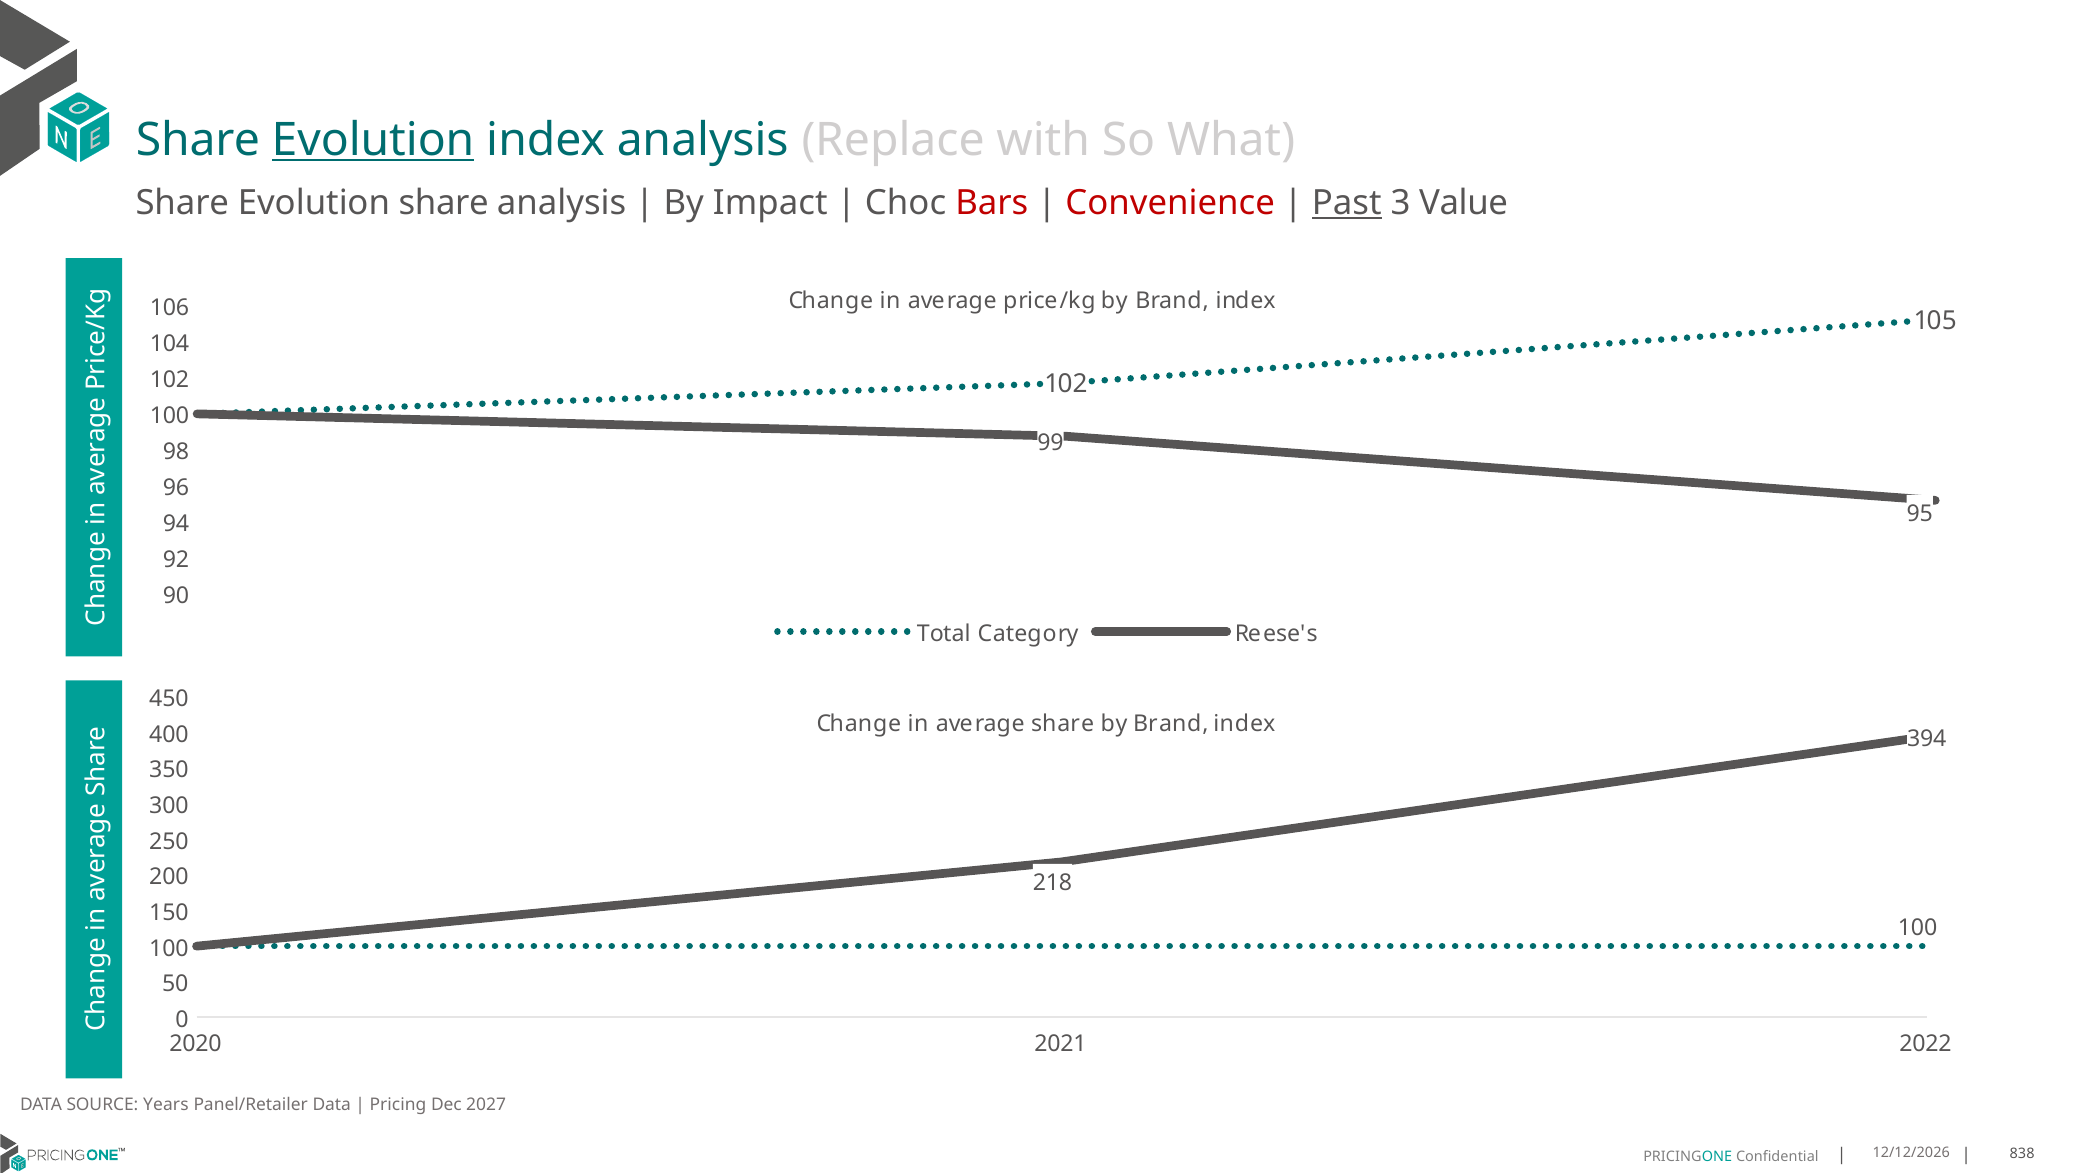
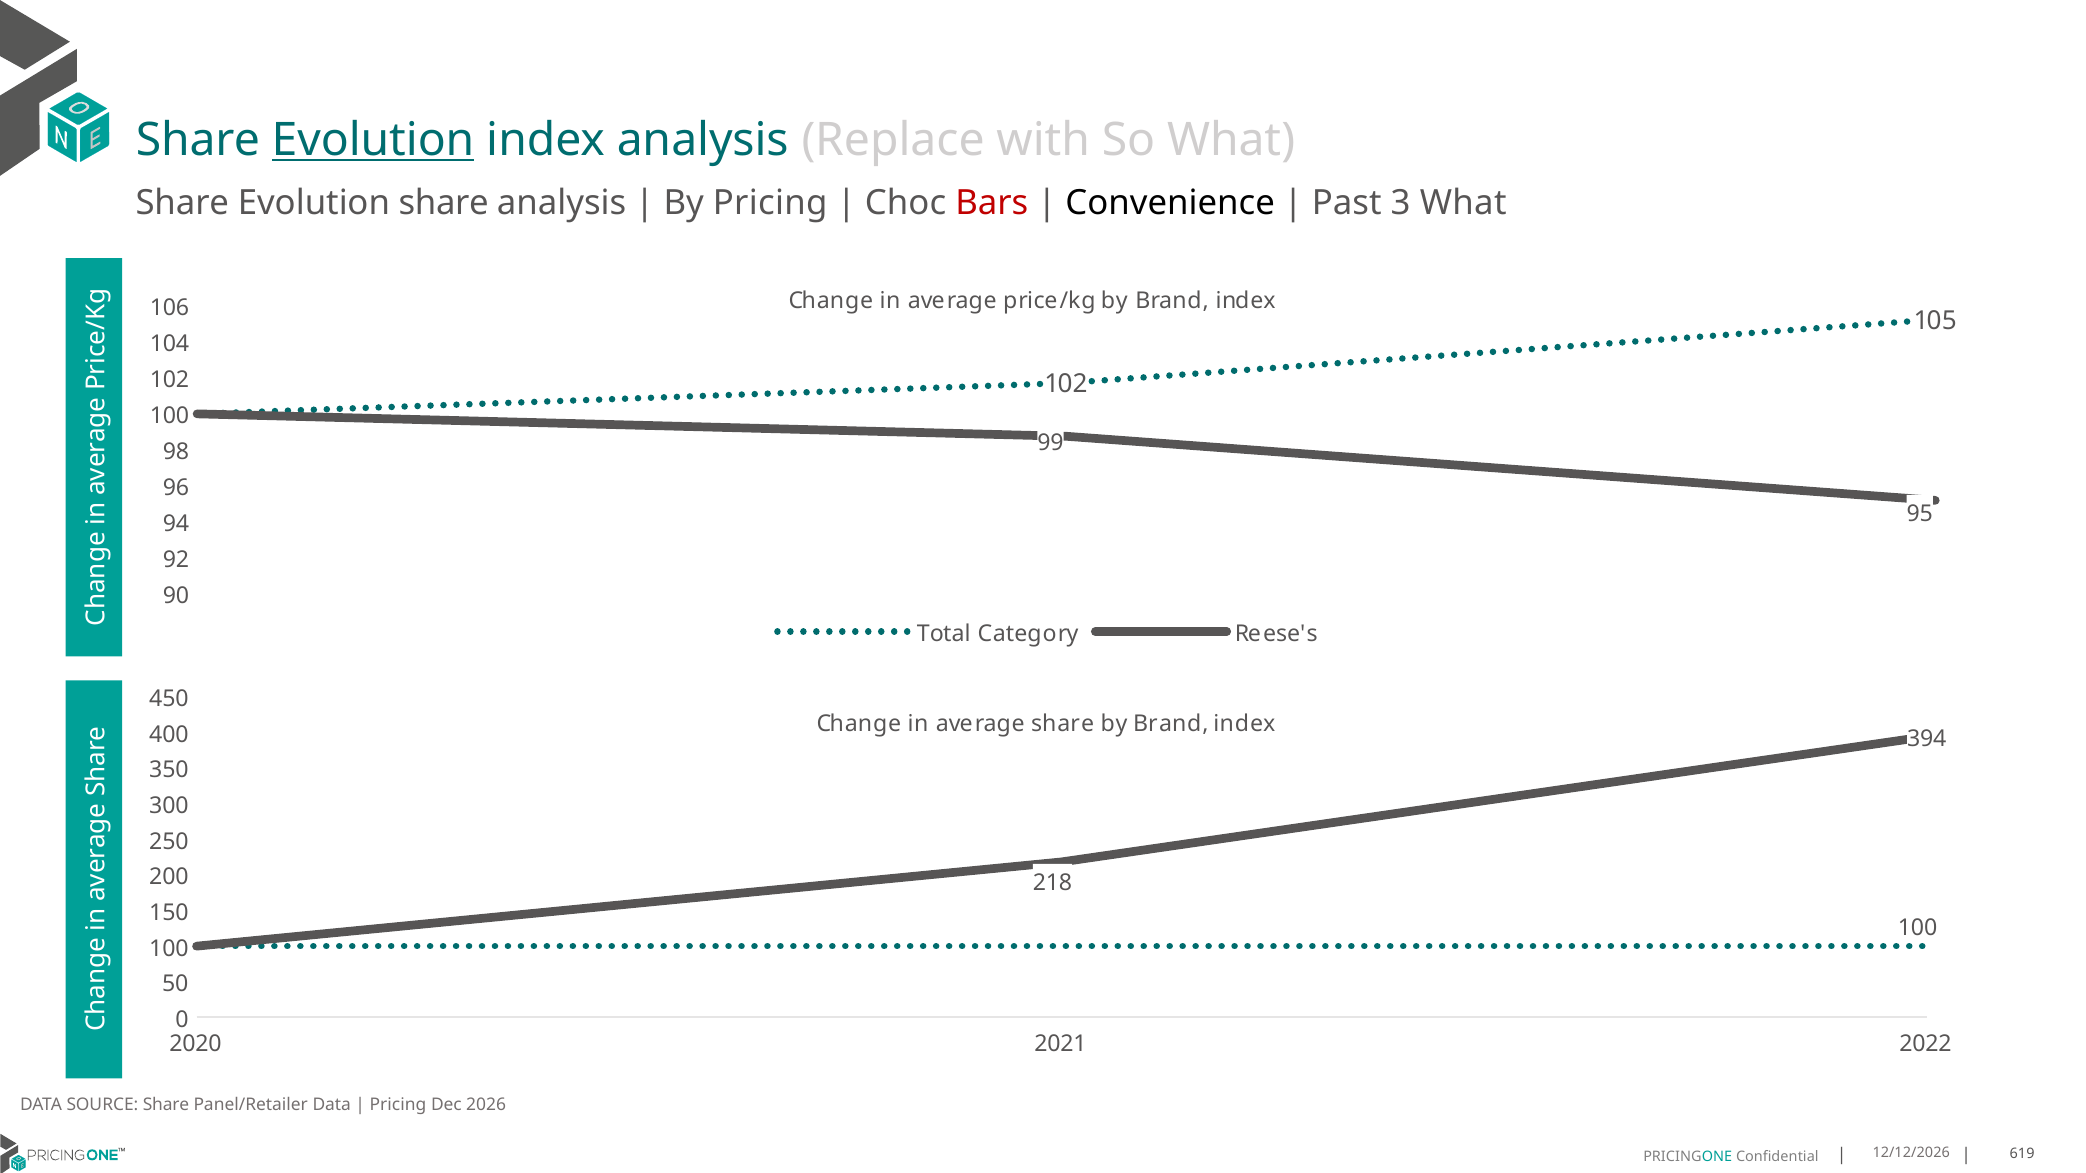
By Impact: Impact -> Pricing (770, 203)
Convenience colour: red -> black (1170, 203)
Past underline: present -> none (1347, 203)
3 Value: Value -> What (1463, 203)
SOURCE Years: Years -> Share (166, 1105)
2027: 2027 -> 2026 (486, 1105)
838: 838 -> 619 (2022, 1154)
